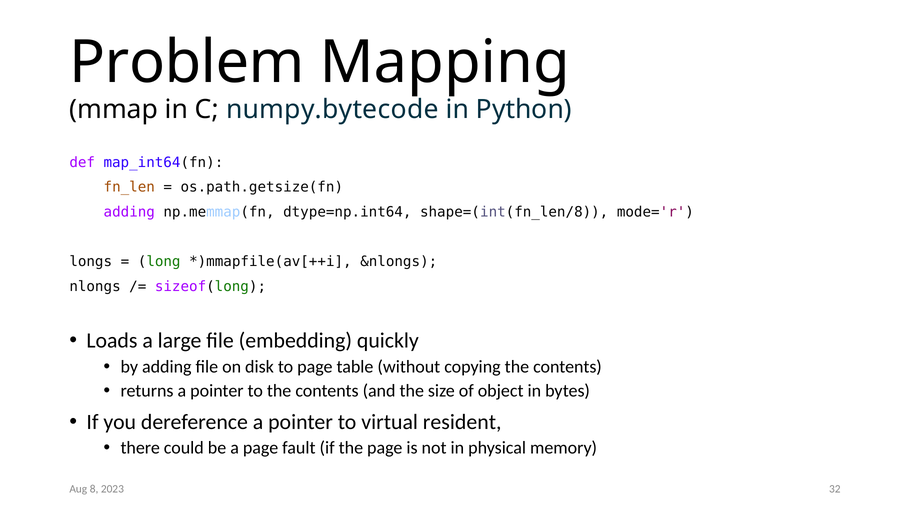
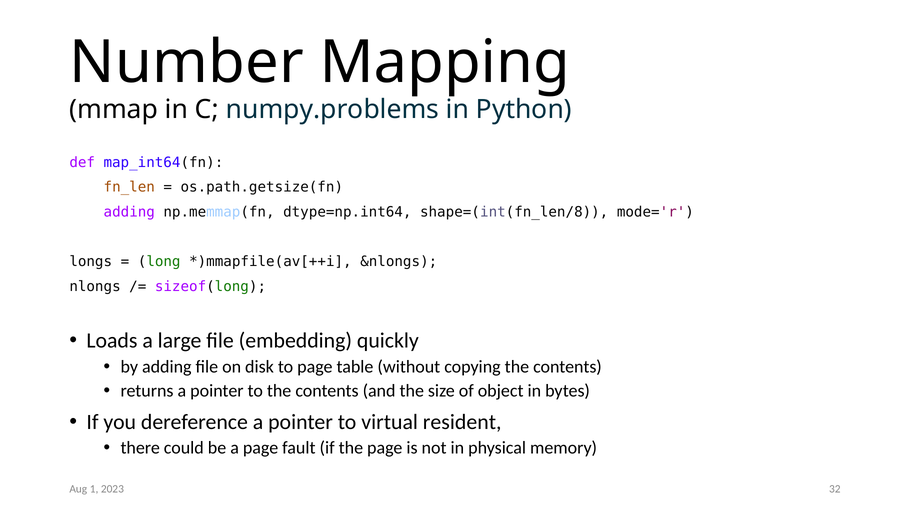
Problem: Problem -> Number (187, 63)
numpy.bytecode: numpy.bytecode -> numpy.problems (332, 109)
8: 8 -> 1 (94, 489)
